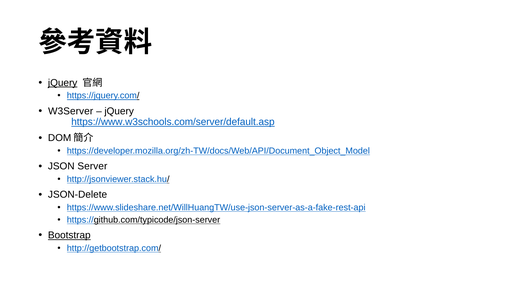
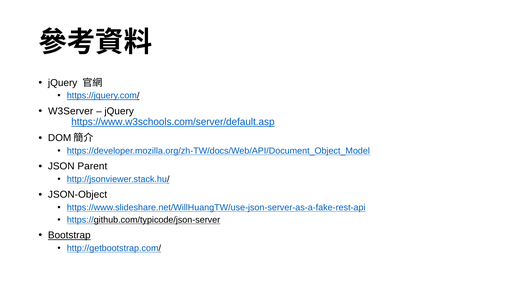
jQuery underline: present -> none (63, 83)
Server: Server -> Parent (92, 166)
JSON-Delete: JSON-Delete -> JSON-Object (78, 195)
